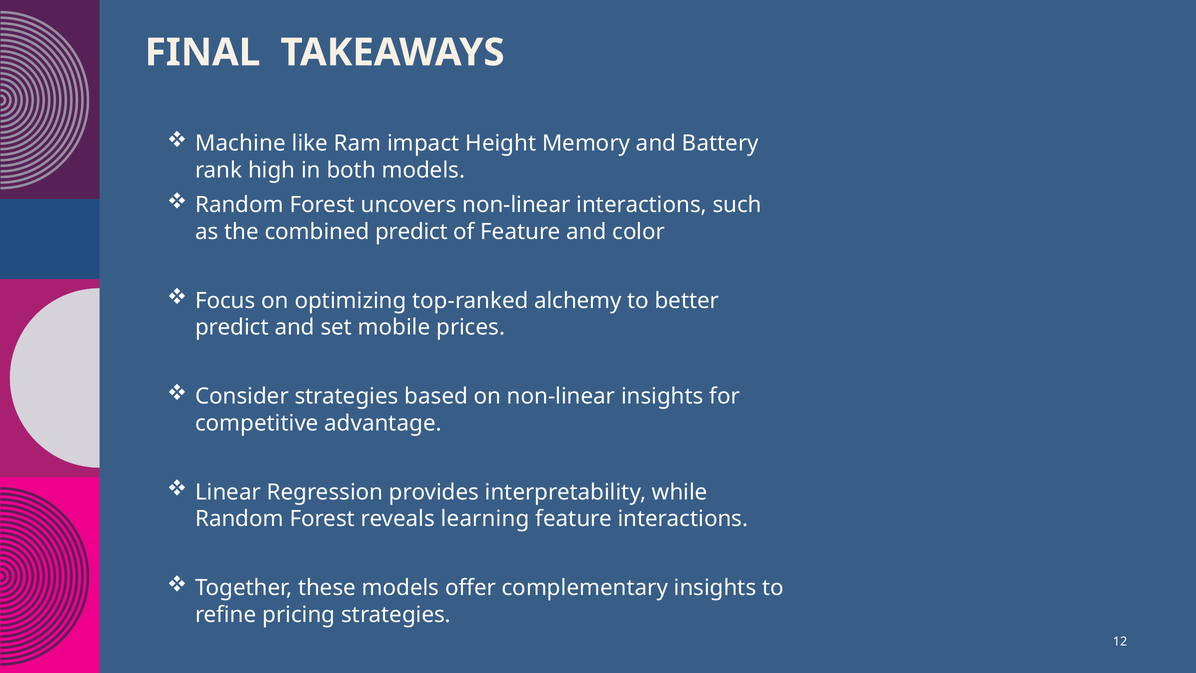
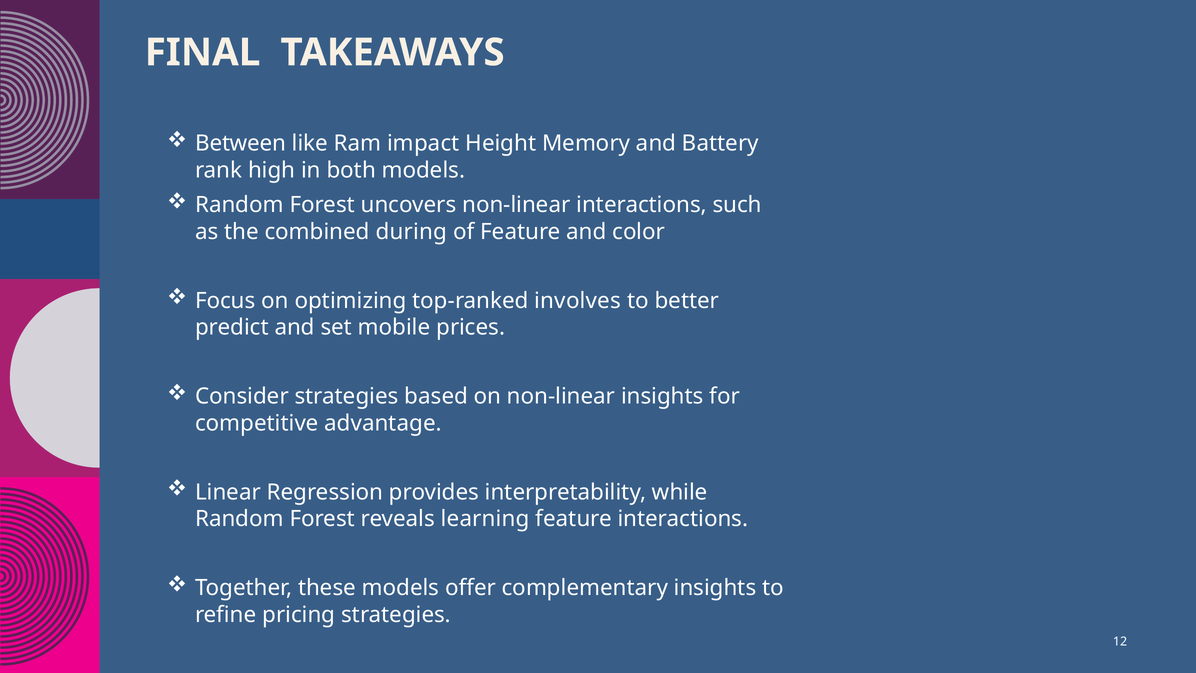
Machine: Machine -> Between (241, 144)
combined predict: predict -> during (411, 232)
alchemy: alchemy -> involves (578, 301)
